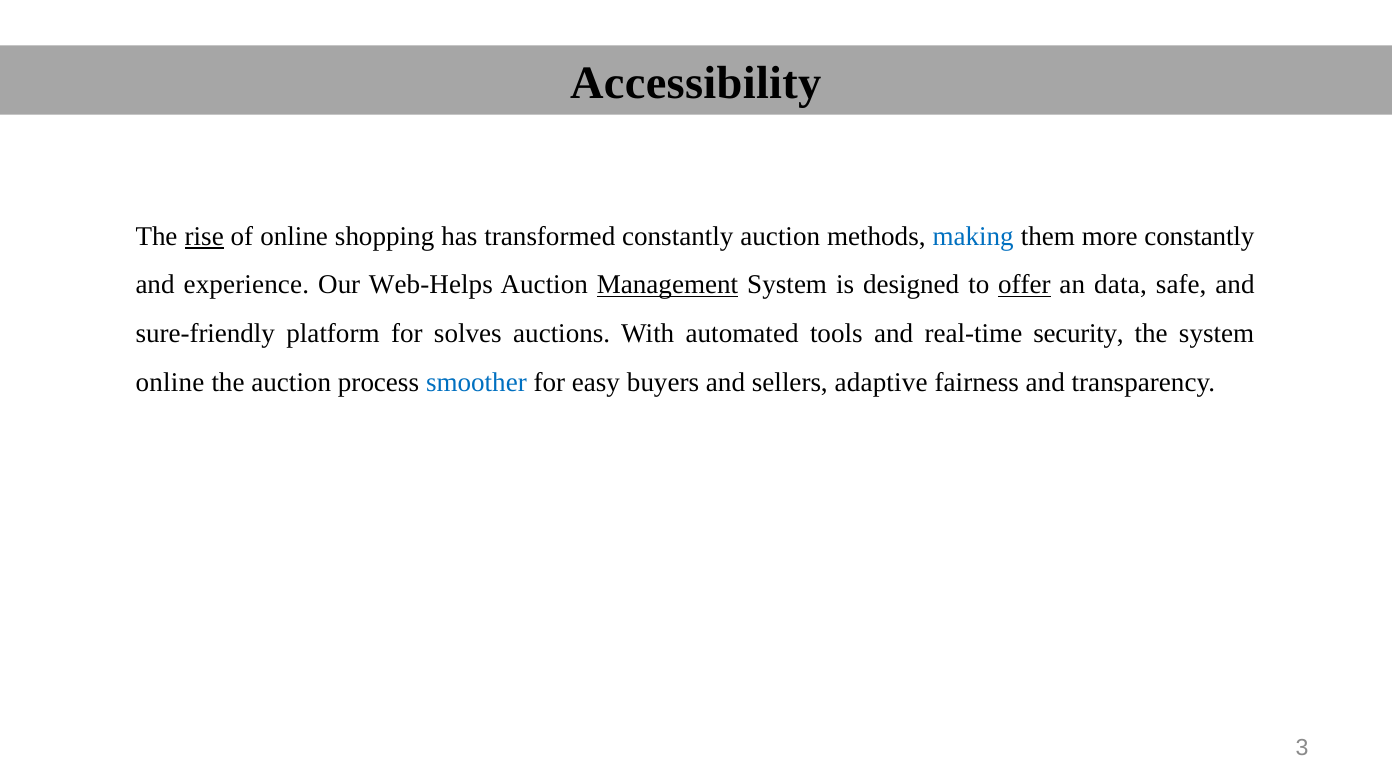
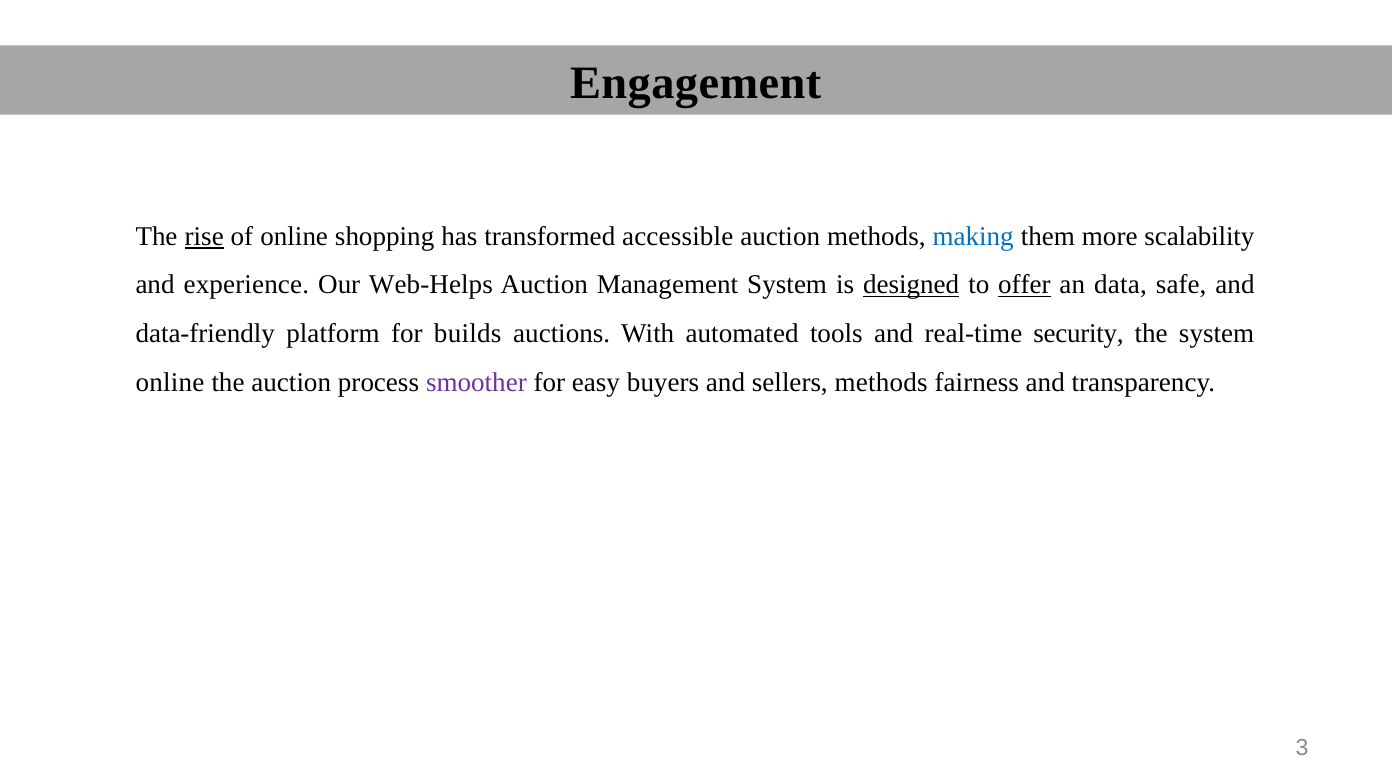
Accessibility: Accessibility -> Engagement (696, 83)
transformed constantly: constantly -> accessible (678, 236)
more constantly: constantly -> scalability (1199, 236)
Management underline: present -> none (668, 285)
designed underline: none -> present (911, 285)
sure-friendly: sure-friendly -> data-friendly (205, 334)
solves: solves -> builds (468, 334)
smoother colour: blue -> purple (476, 382)
sellers adaptive: adaptive -> methods (881, 382)
